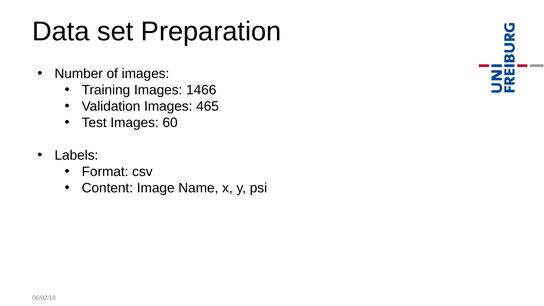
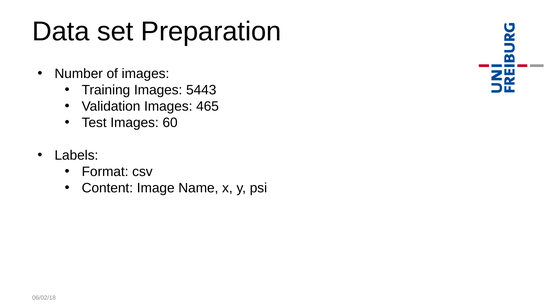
1466: 1466 -> 5443 (201, 90)
